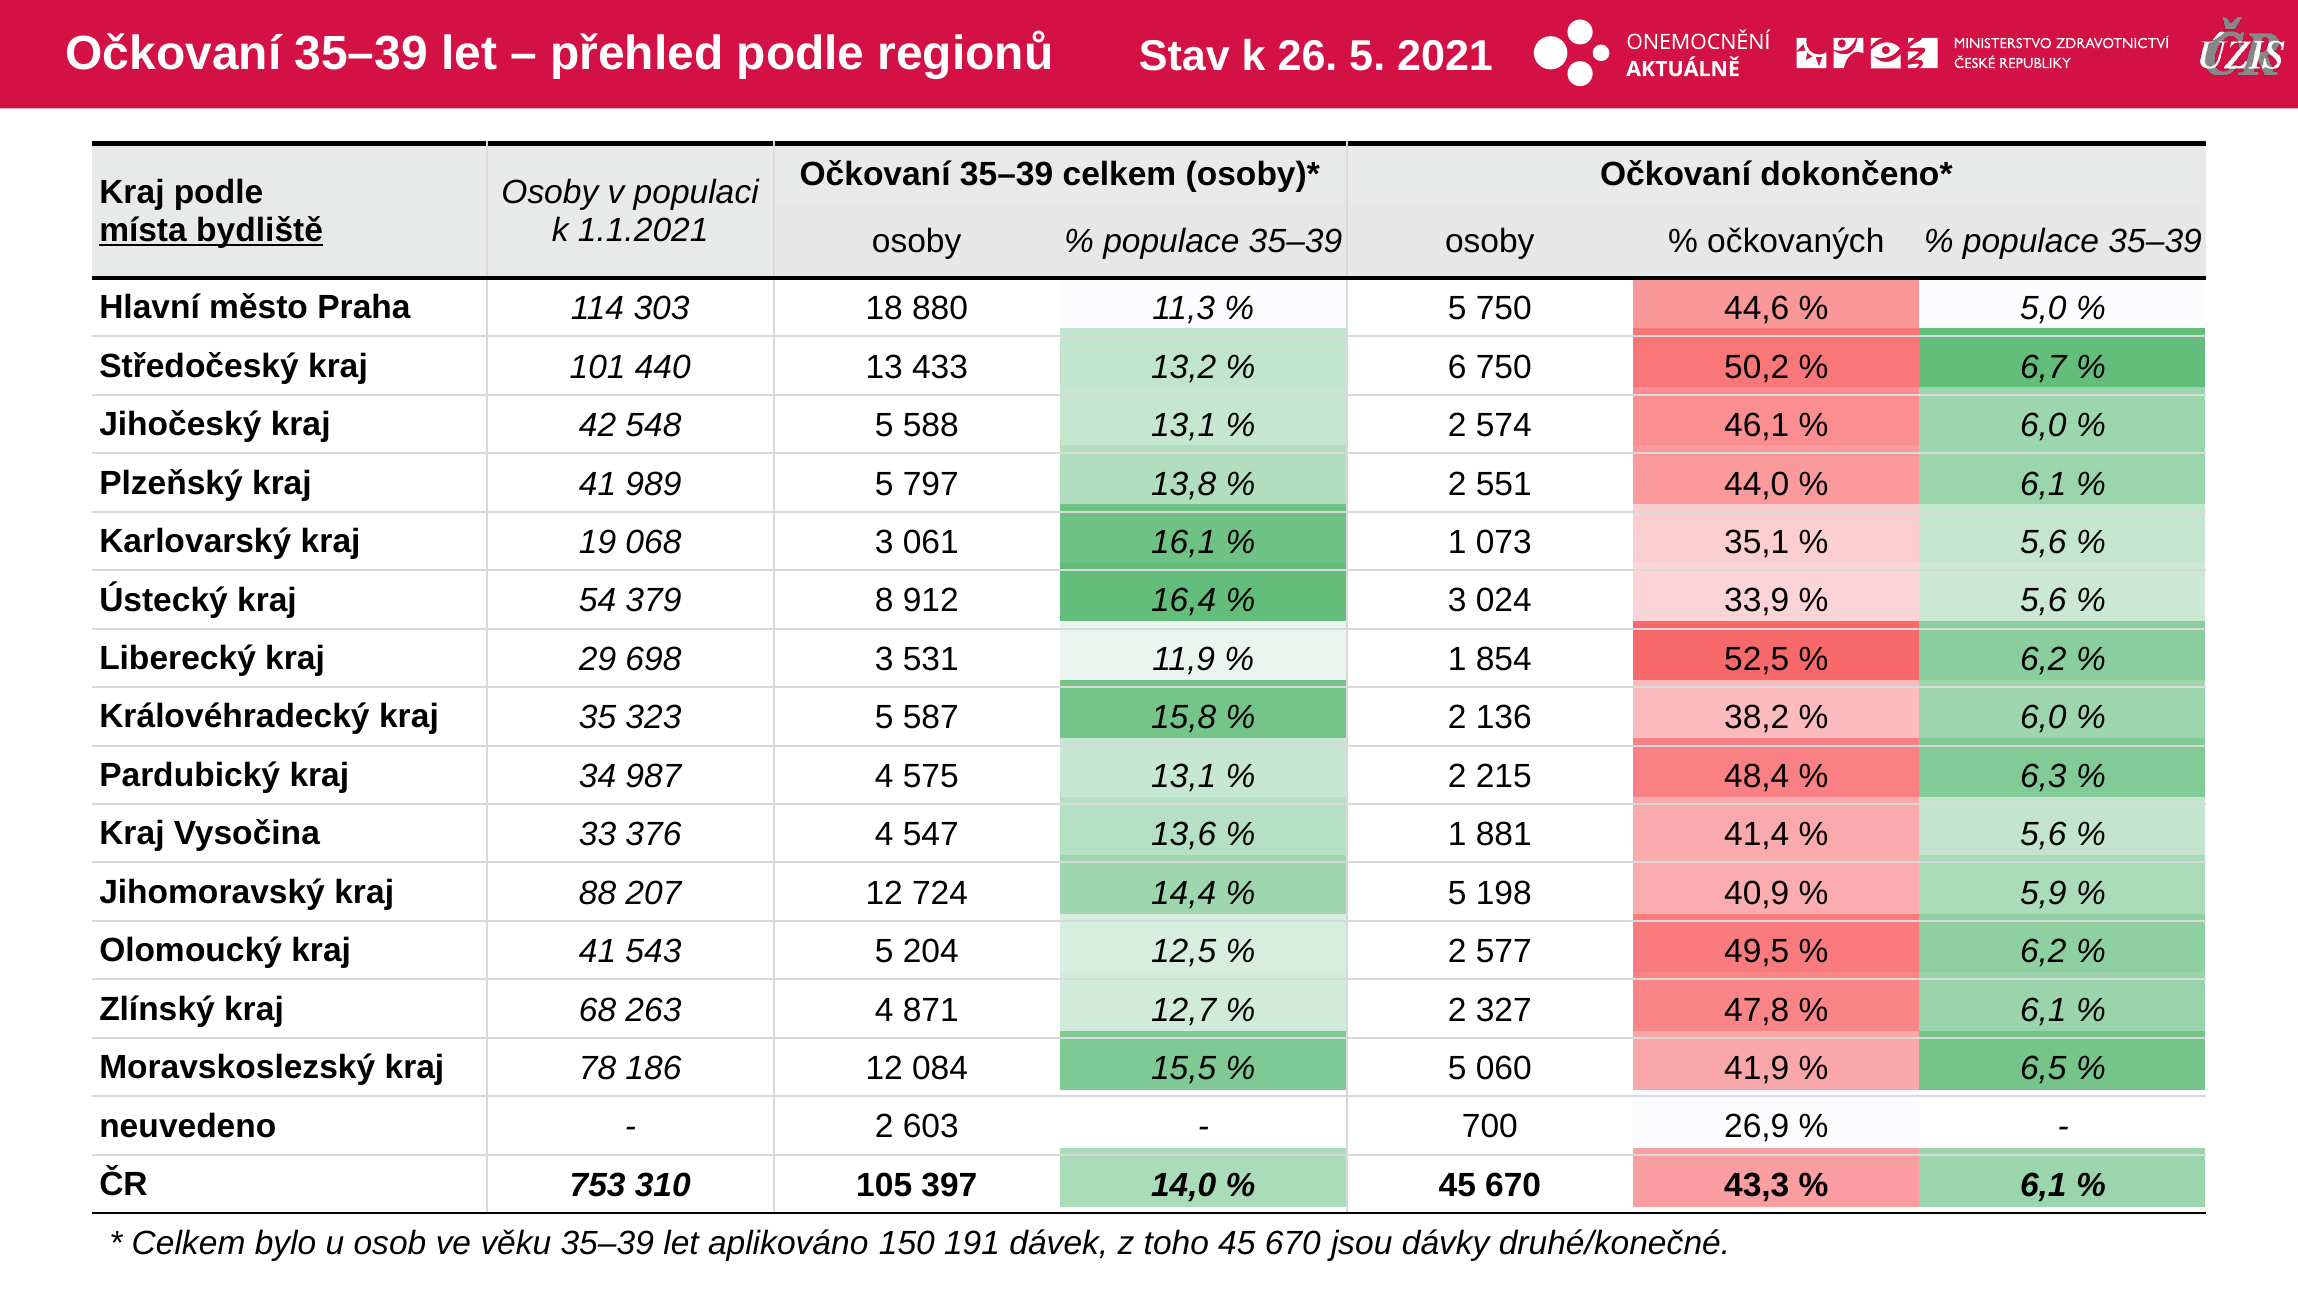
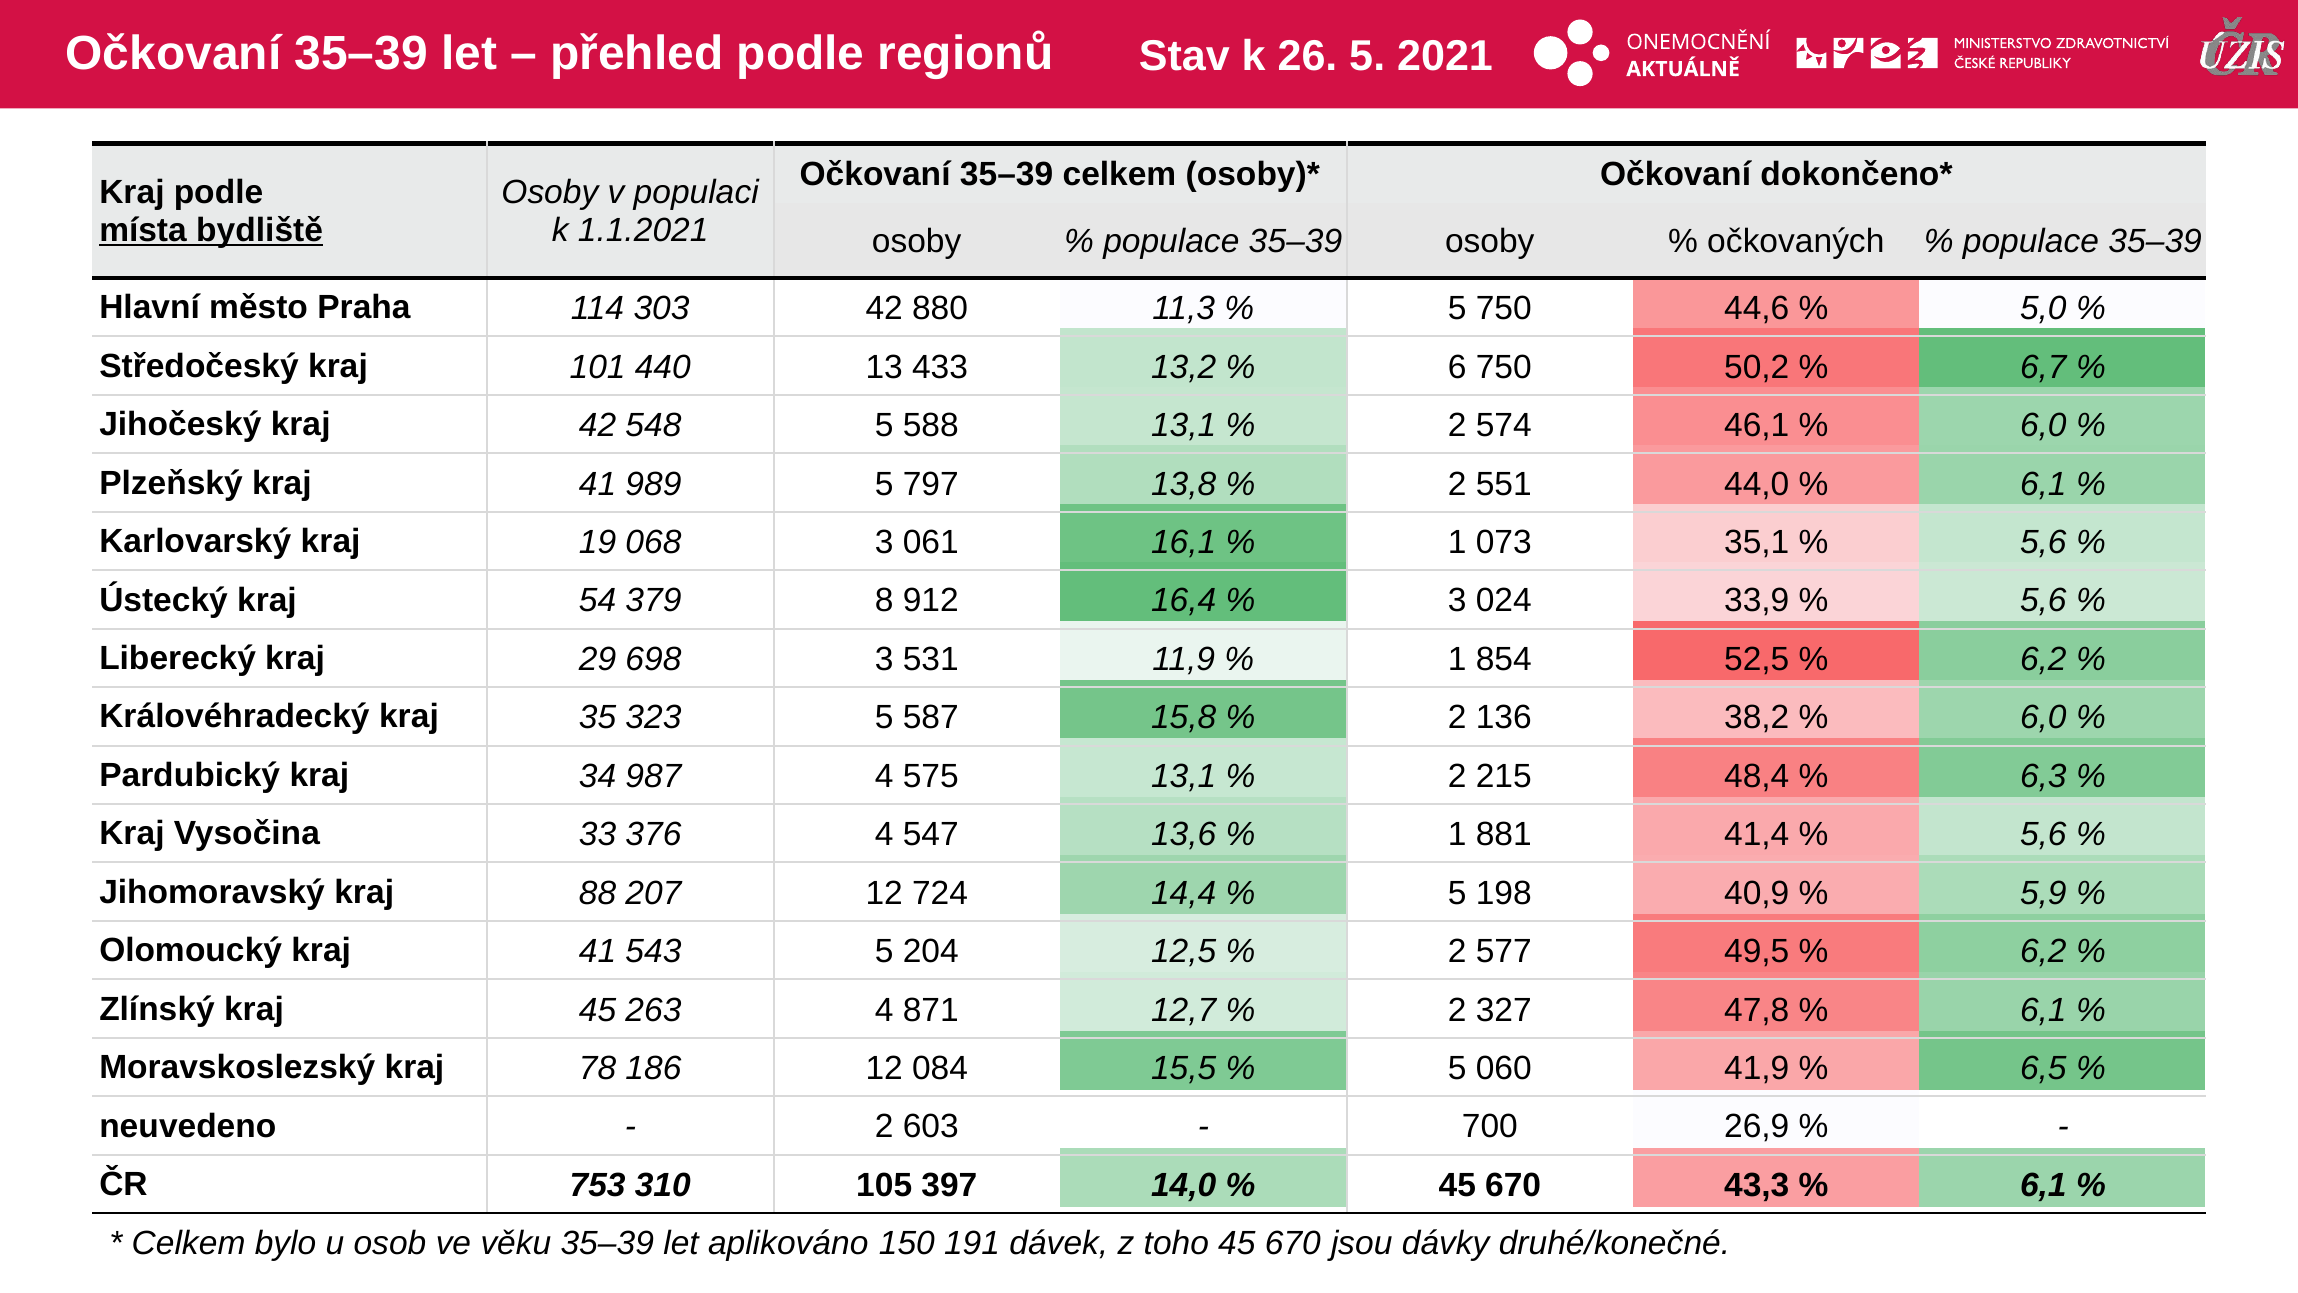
303 18: 18 -> 42 (884, 309)
kraj 68: 68 -> 45 (598, 1010)
